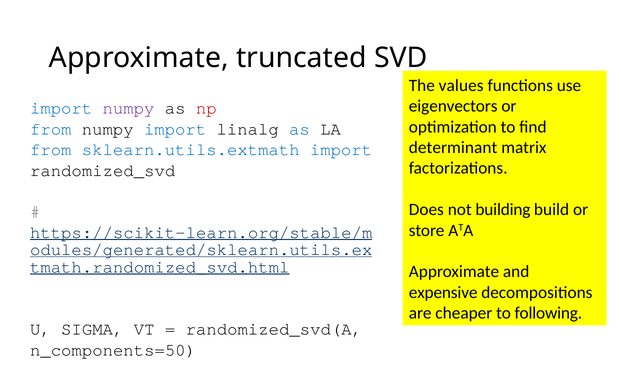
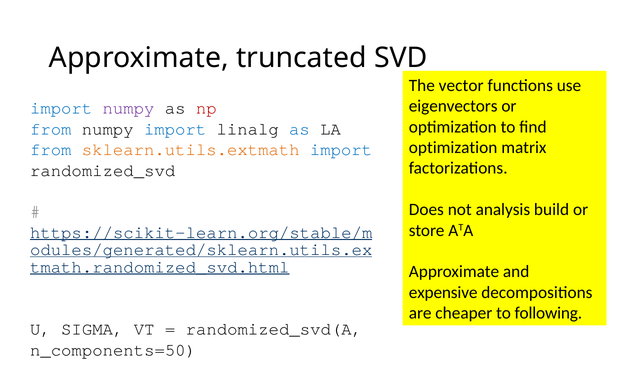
values: values -> vector (461, 85)
determinant: determinant -> optimization (453, 148)
sklearn.utils.extmath colour: blue -> orange (191, 150)
building: building -> analysis (503, 210)
